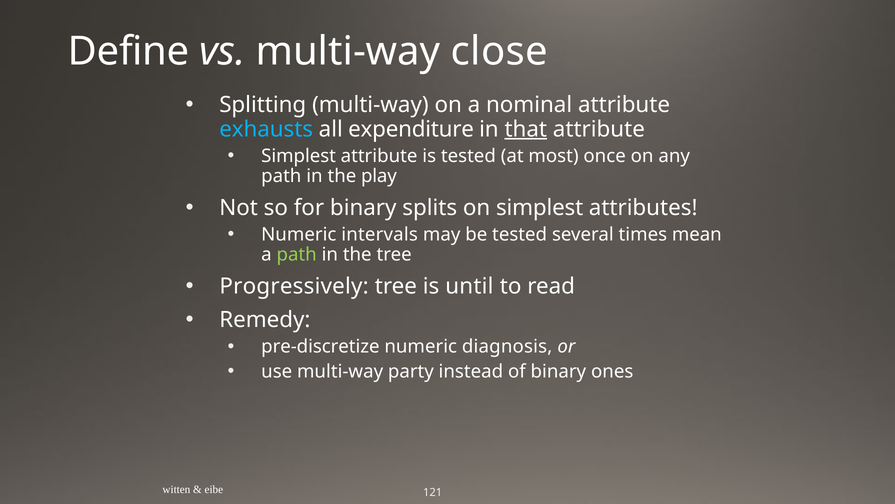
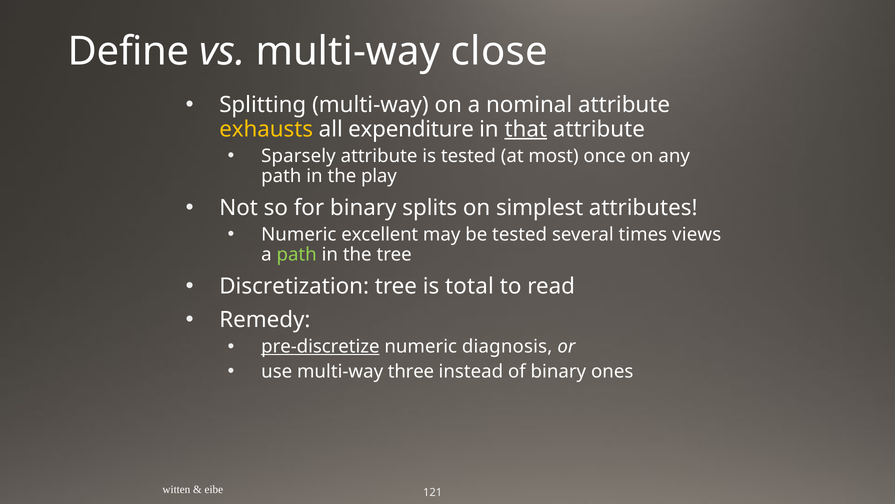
exhausts colour: light blue -> yellow (266, 129)
Simplest: Simplest -> Sparsely (298, 156)
intervals: intervals -> excellent (380, 234)
mean: mean -> views (697, 234)
Progressively: Progressively -> Discretization (294, 286)
until: until -> total (469, 286)
pre-discretize underline: none -> present (320, 346)
party: party -> three (411, 371)
